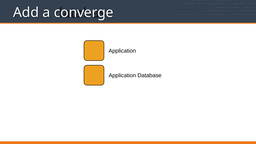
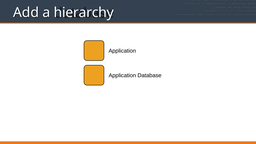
converge: converge -> hierarchy (84, 12)
